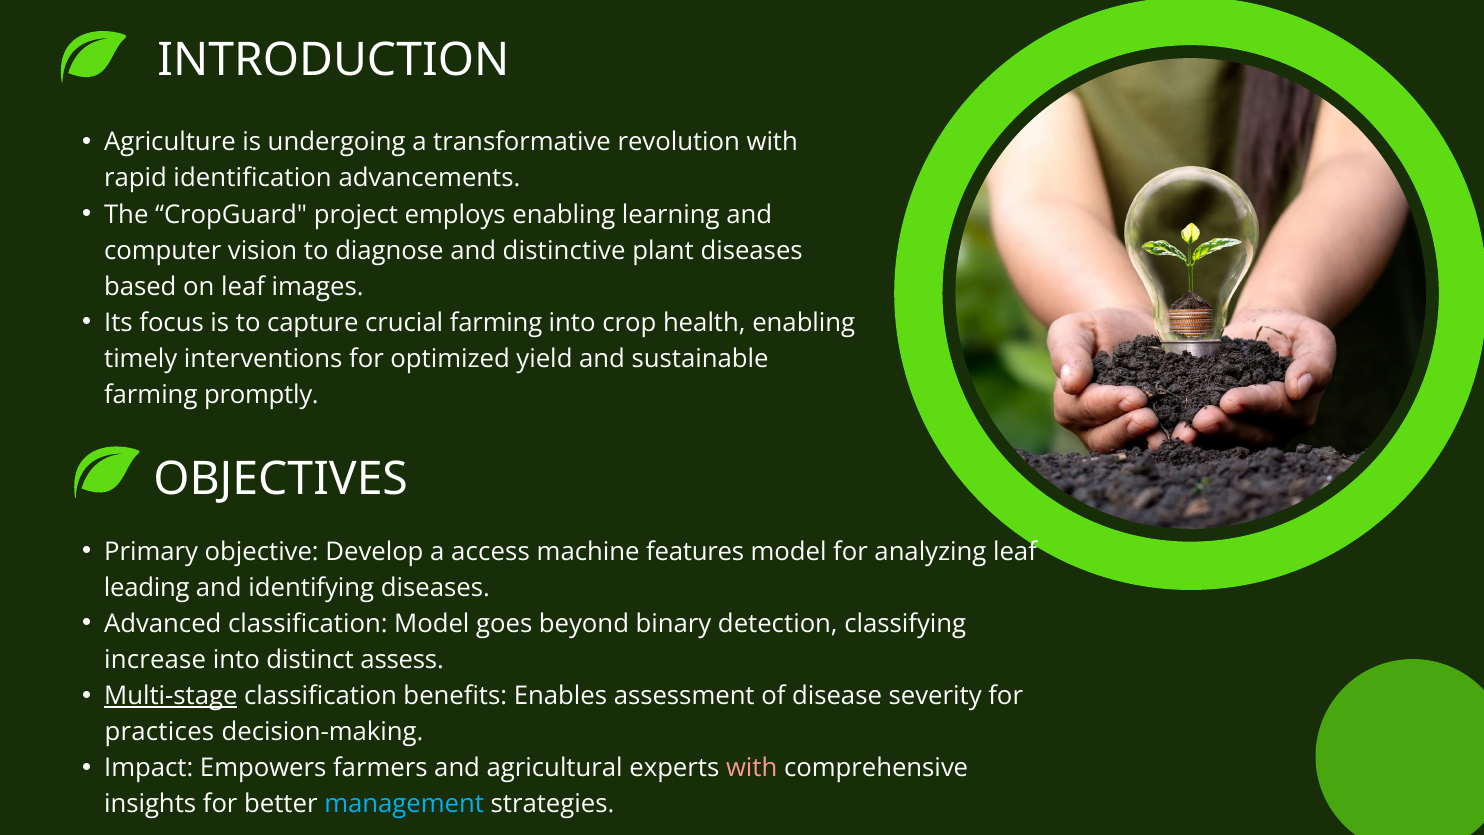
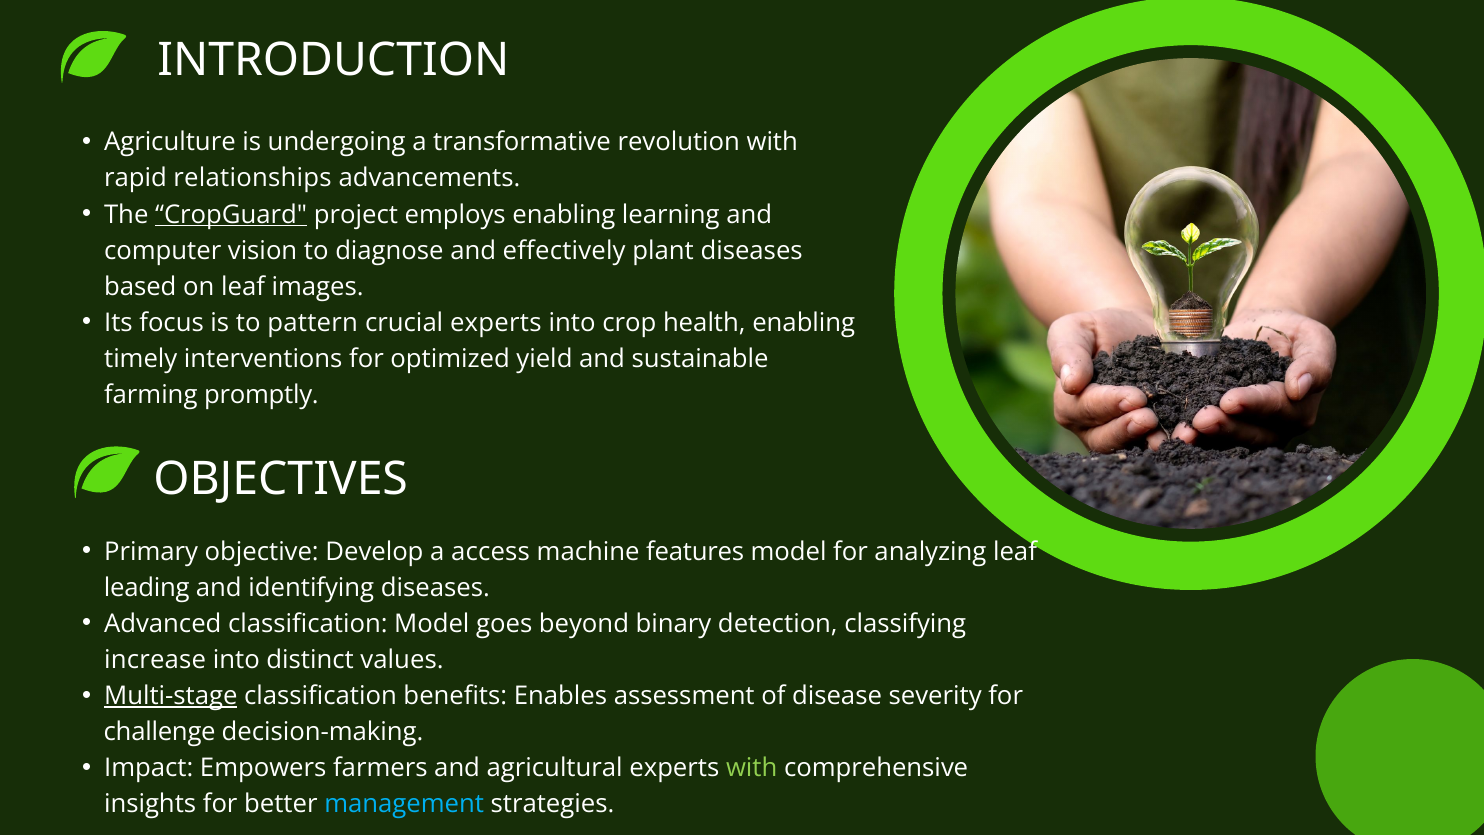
identification: identification -> relationships (253, 178)
CropGuard underline: none -> present (231, 214)
distinctive: distinctive -> effectively (564, 251)
capture: capture -> pattern (313, 323)
crucial farming: farming -> experts (496, 323)
assess: assess -> values (402, 660)
practices: practices -> challenge (160, 732)
with colour: pink -> light green (752, 768)
